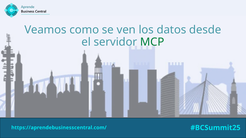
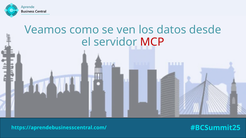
MCP colour: green -> red (152, 42)
